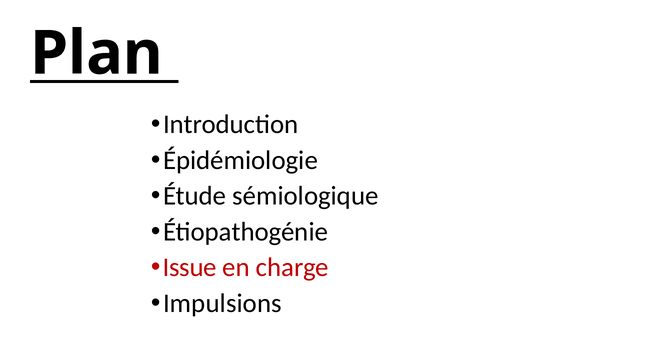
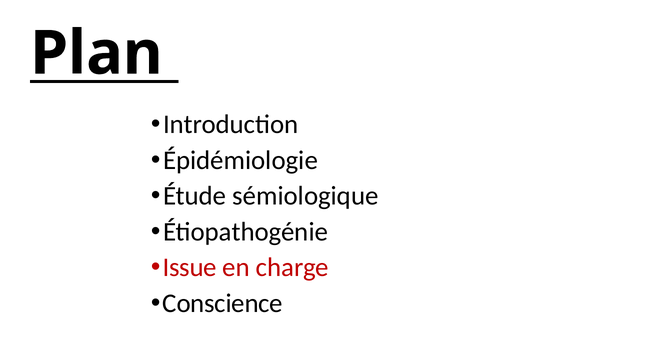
Impulsions: Impulsions -> Conscience (223, 303)
